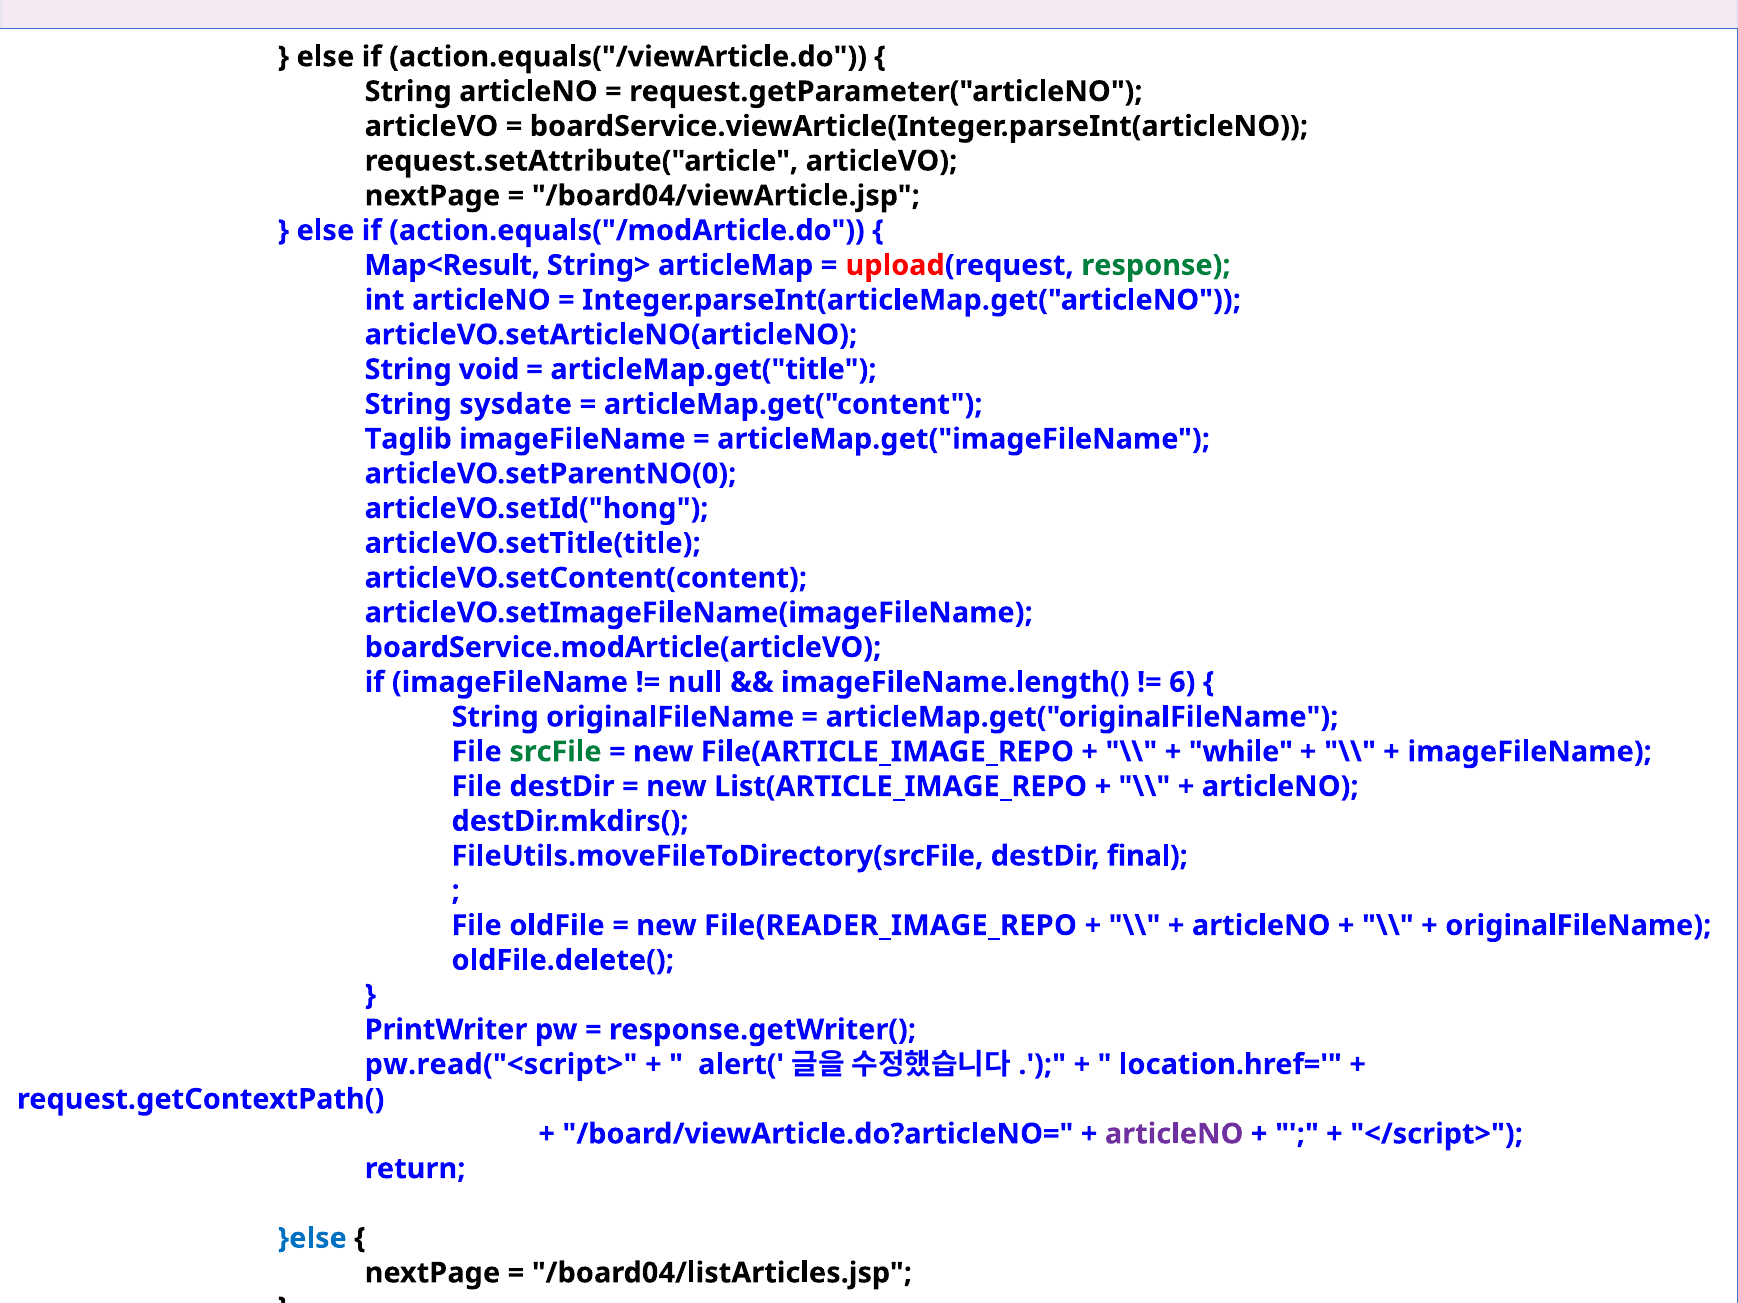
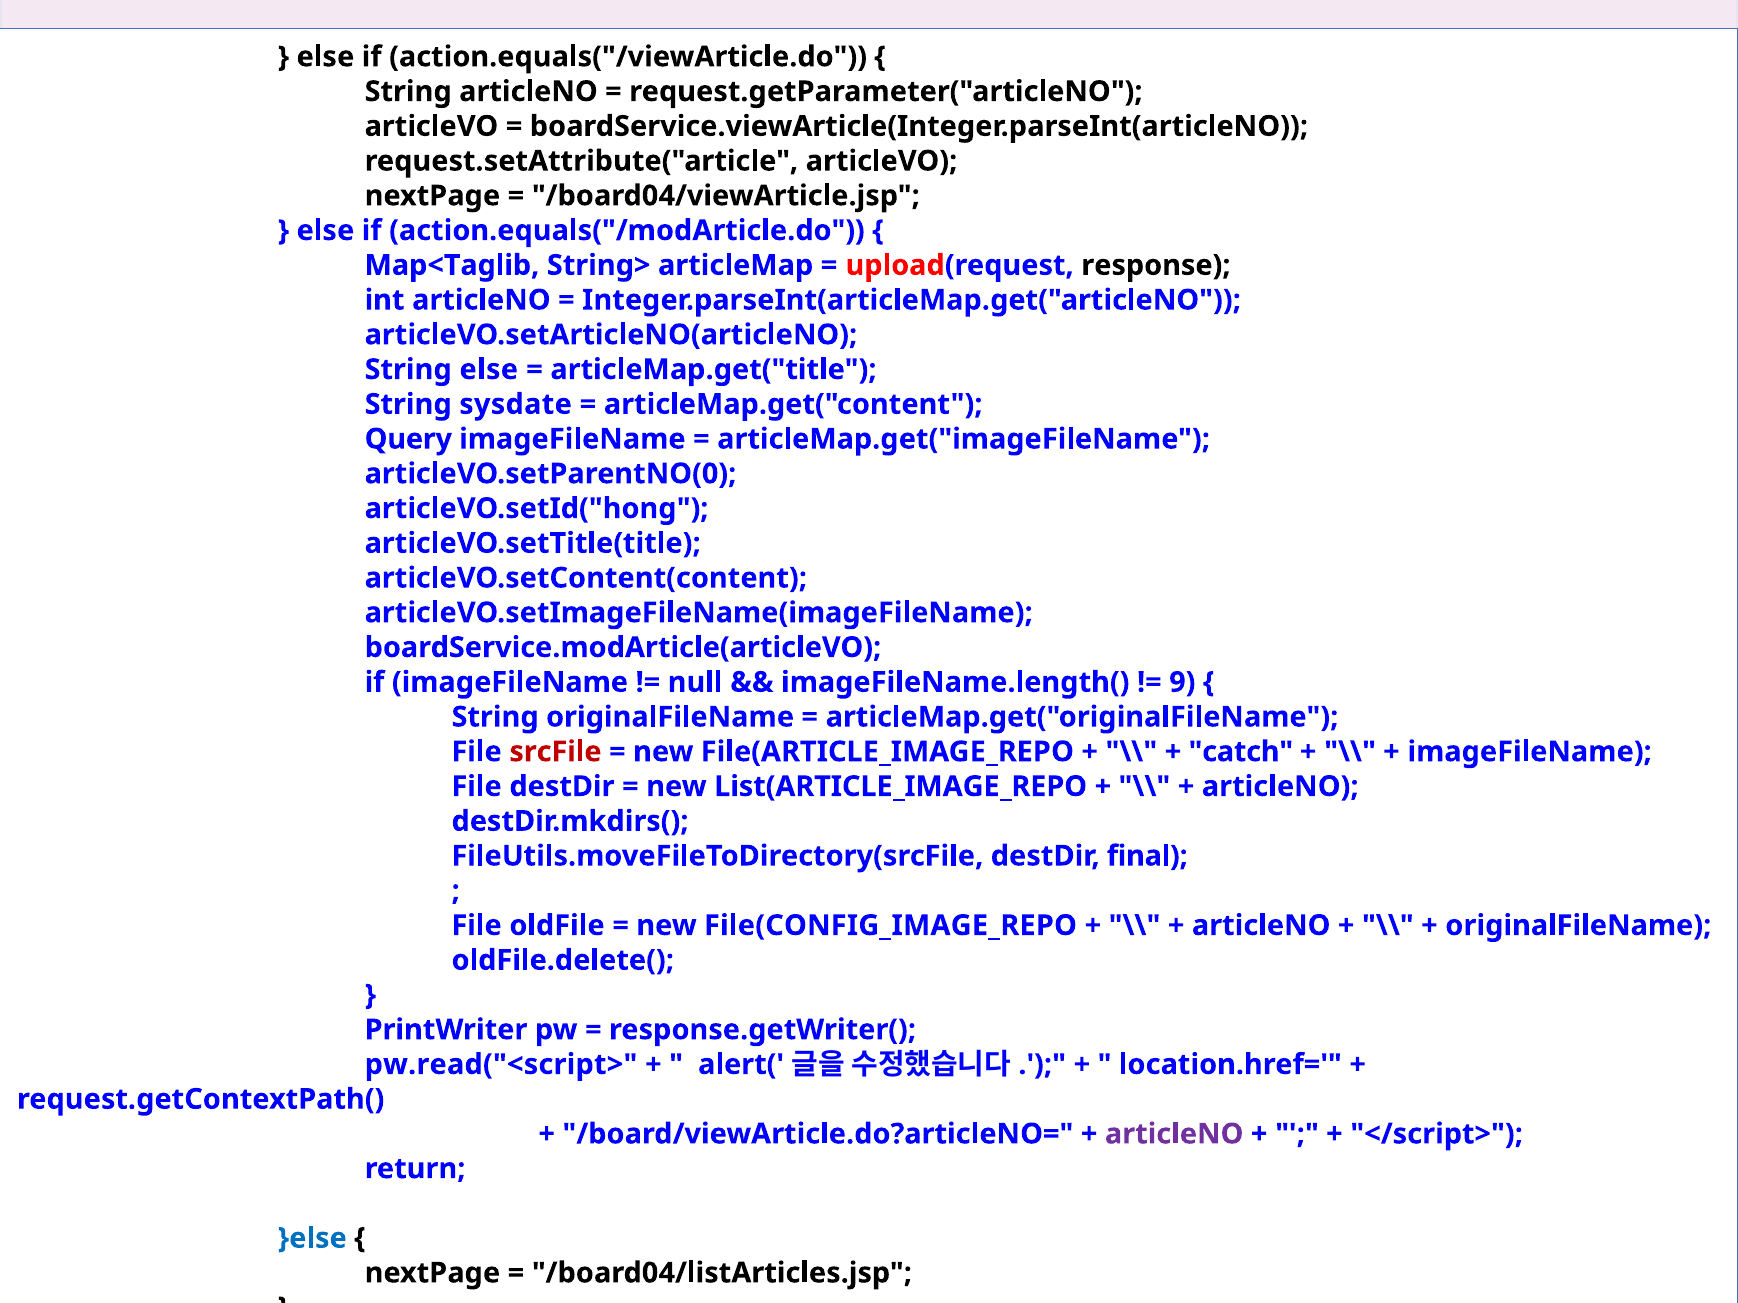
Map<Result: Map<Result -> Map<Taglib (452, 265)
response colour: green -> black (1156, 265)
String void: void -> else (489, 370)
Taglib: Taglib -> Query (408, 439)
6: 6 -> 9 (1182, 683)
srcFile colour: green -> red (555, 752)
while: while -> catch (1241, 752)
File(READER_IMAGE_REPO: File(READER_IMAGE_REPO -> File(CONFIG_IMAGE_REPO (890, 926)
